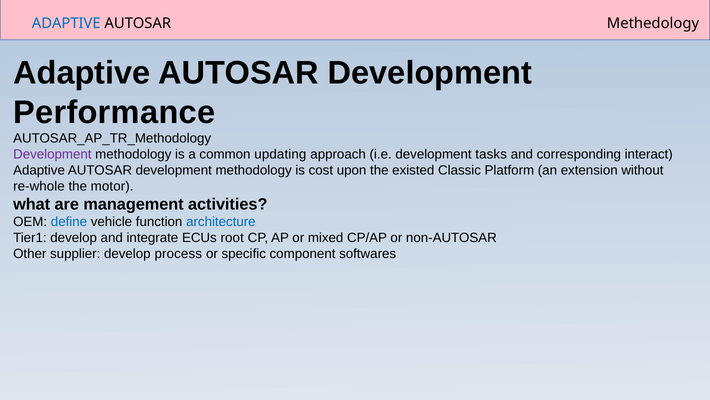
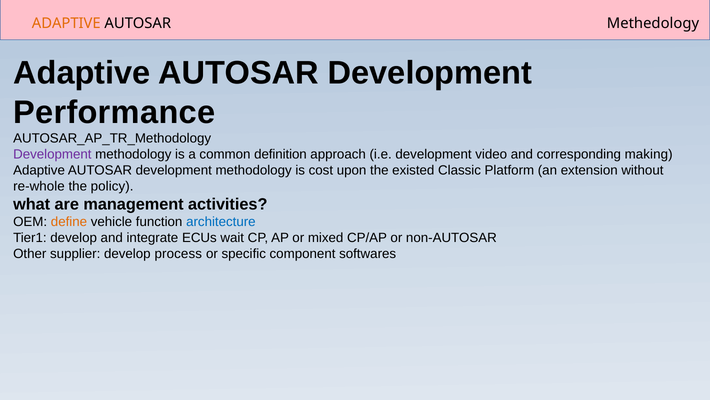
ADAPTIVE colour: blue -> orange (66, 23)
updating: updating -> definition (280, 154)
tasks: tasks -> video (491, 154)
interact: interact -> making (649, 154)
motor: motor -> policy (112, 186)
define colour: blue -> orange (69, 222)
root: root -> wait (232, 238)
